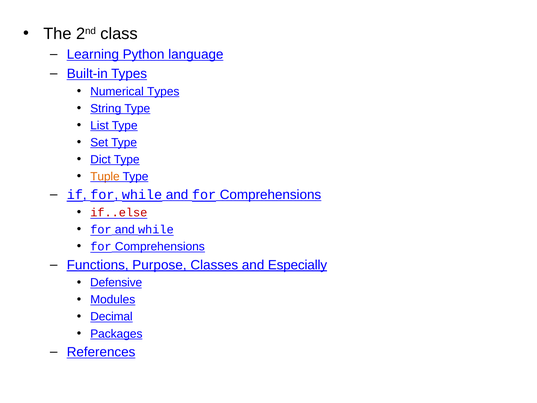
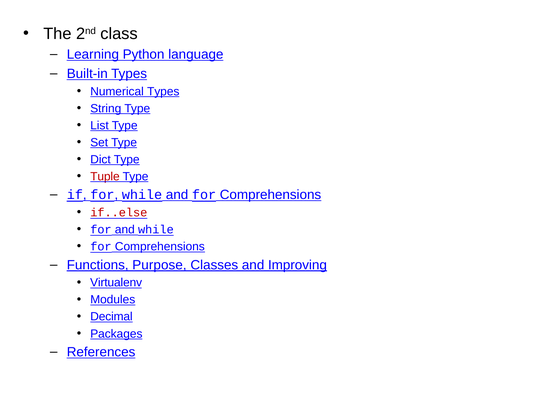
Tuple colour: orange -> red (105, 176)
Especially: Especially -> Improving (297, 265)
Defensive: Defensive -> Virtualenv (116, 283)
